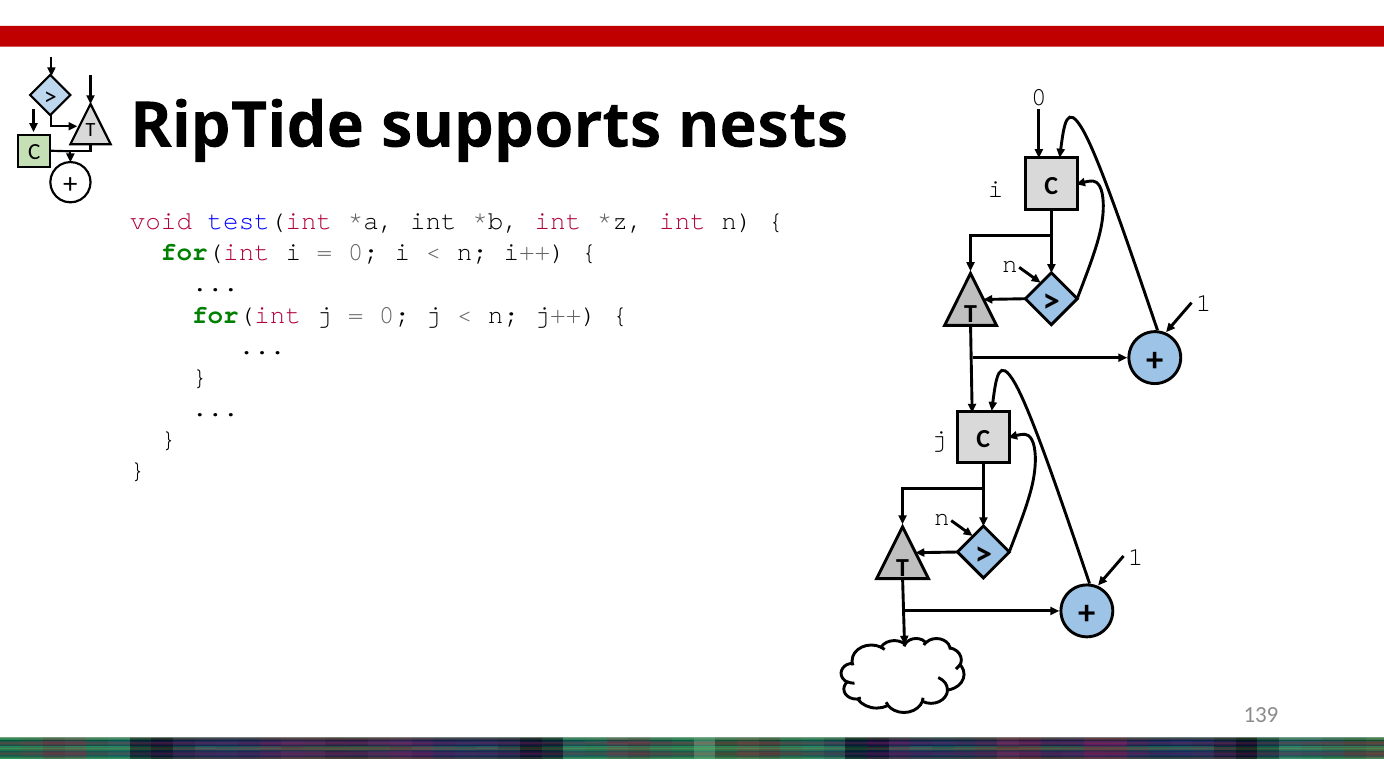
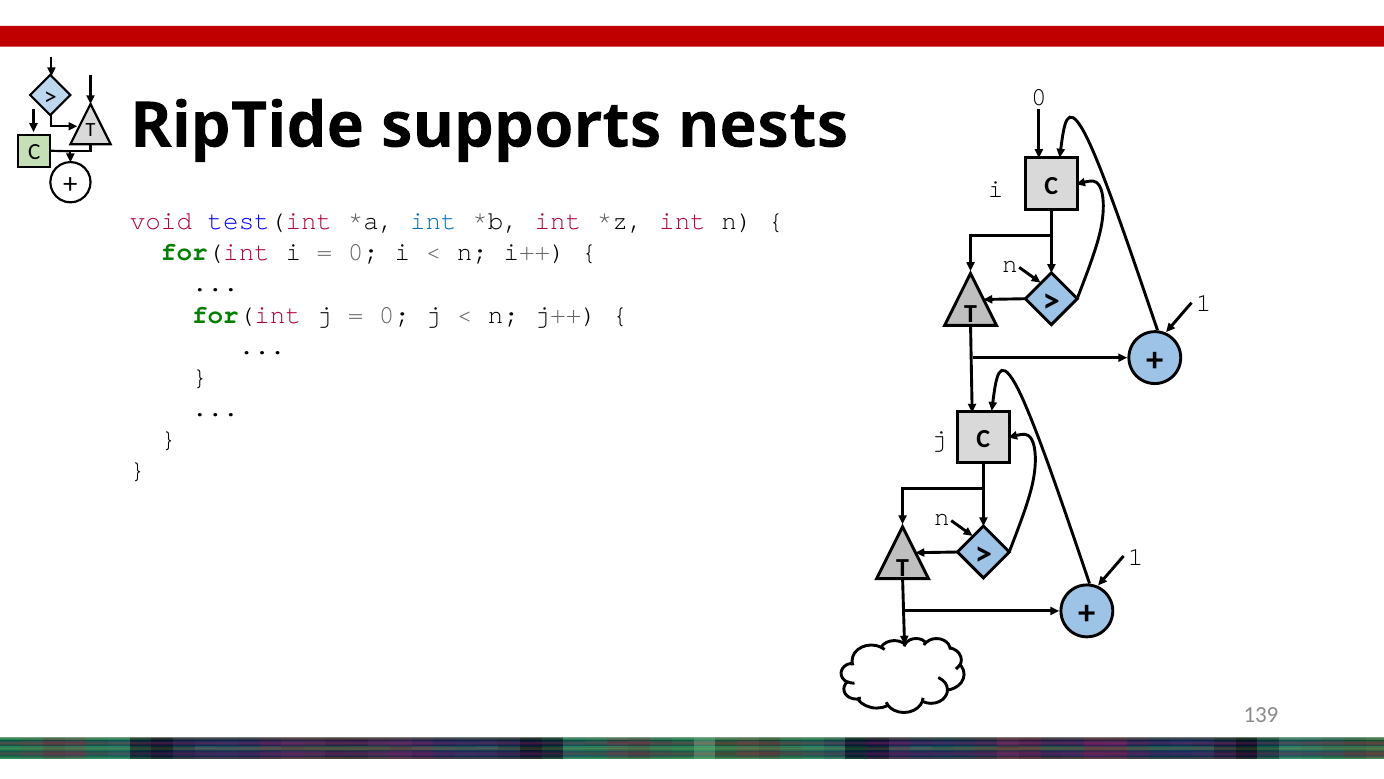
int colour: black -> blue (433, 221)
